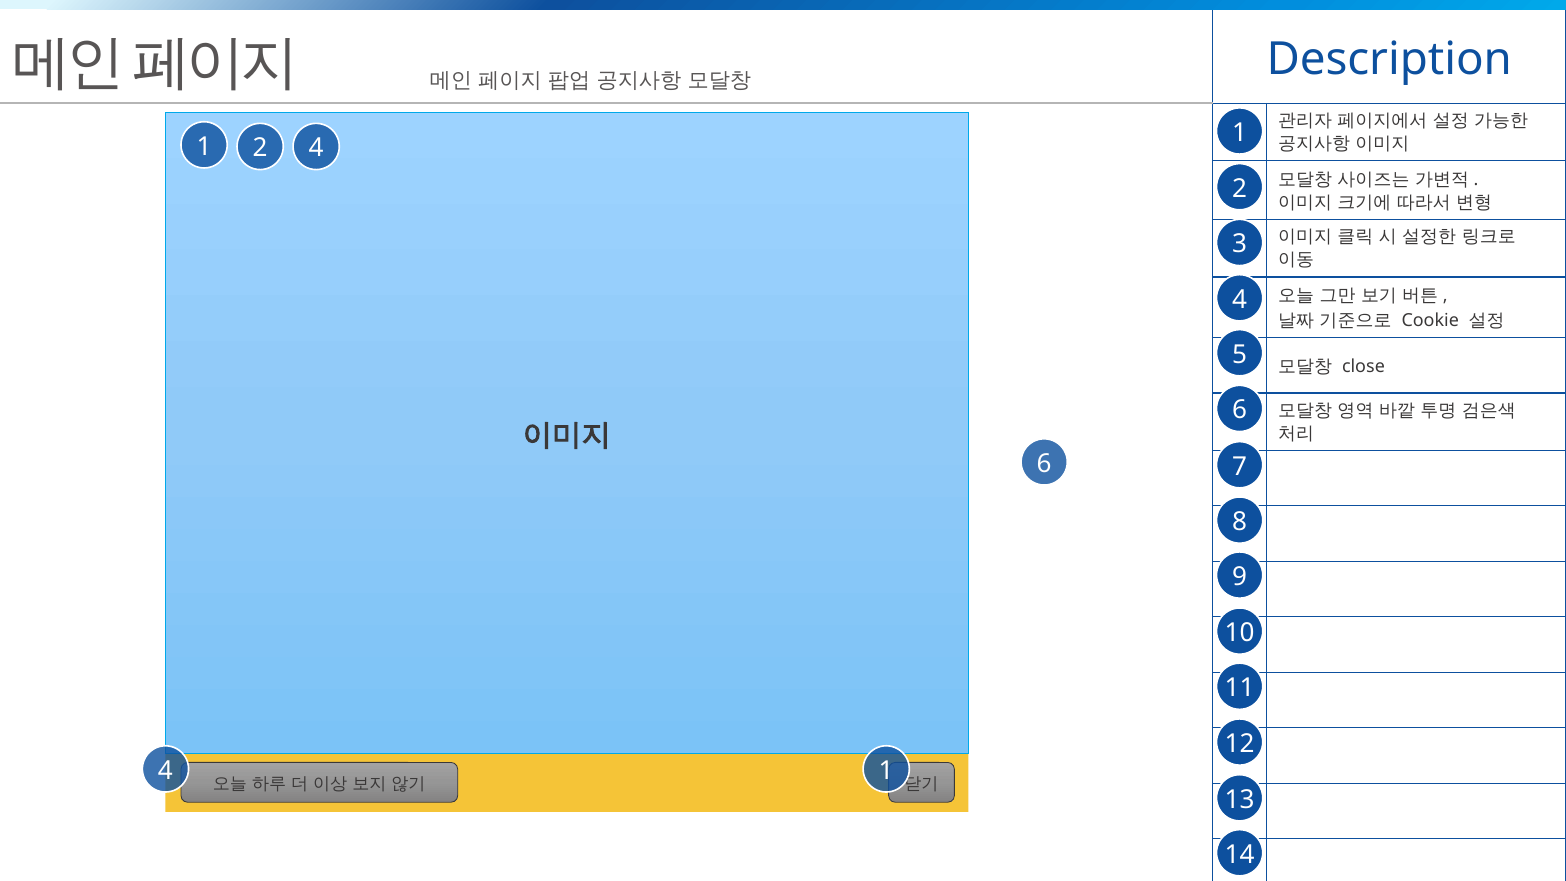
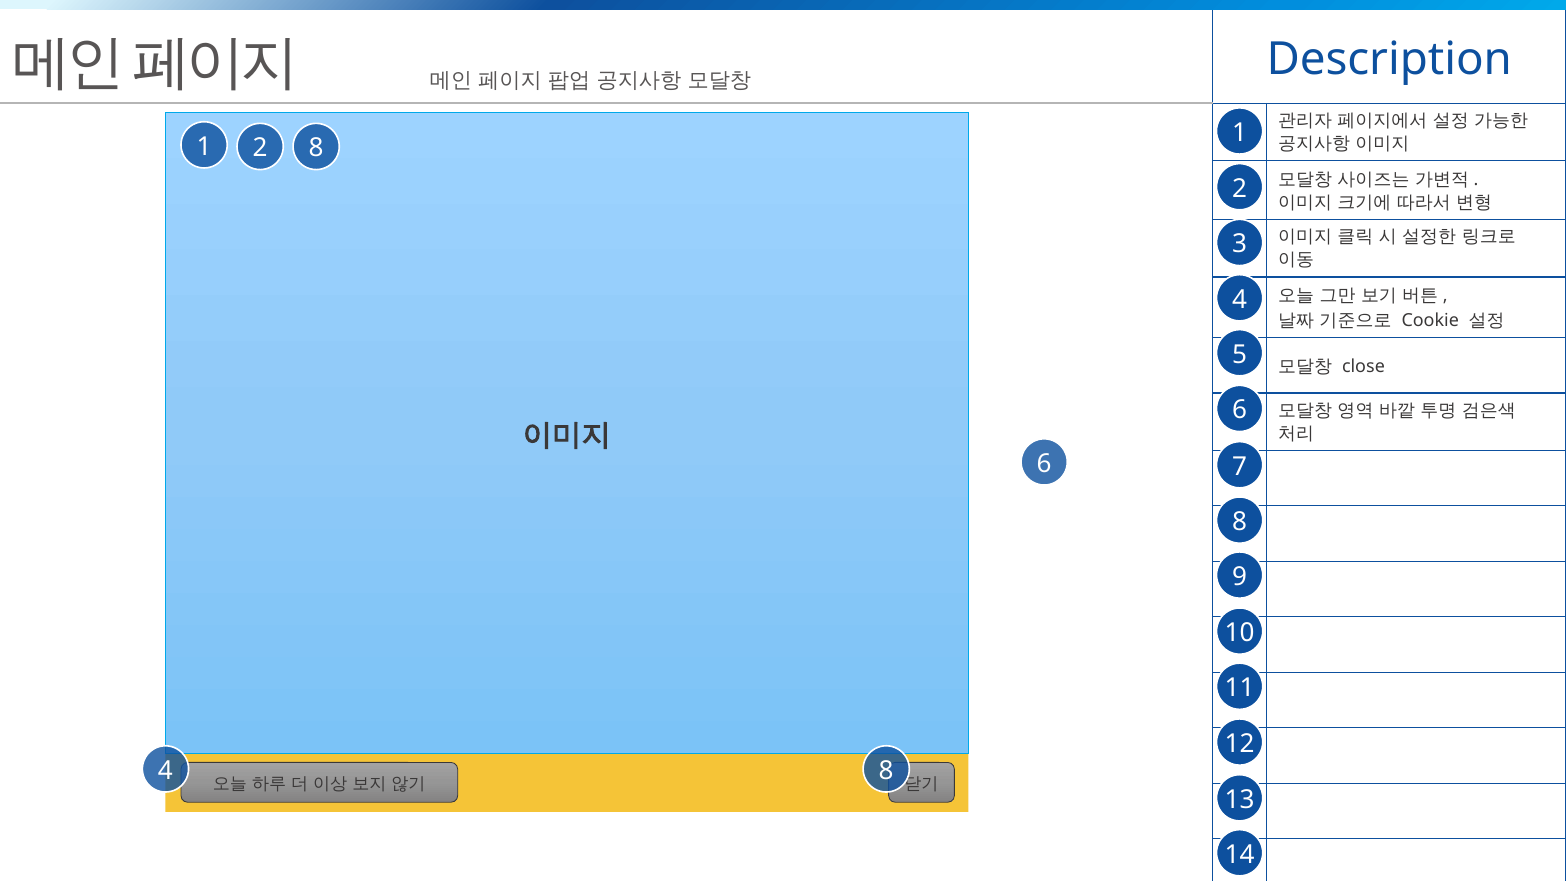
2 4: 4 -> 8 (316, 148)
4 1: 1 -> 8 (886, 771)
